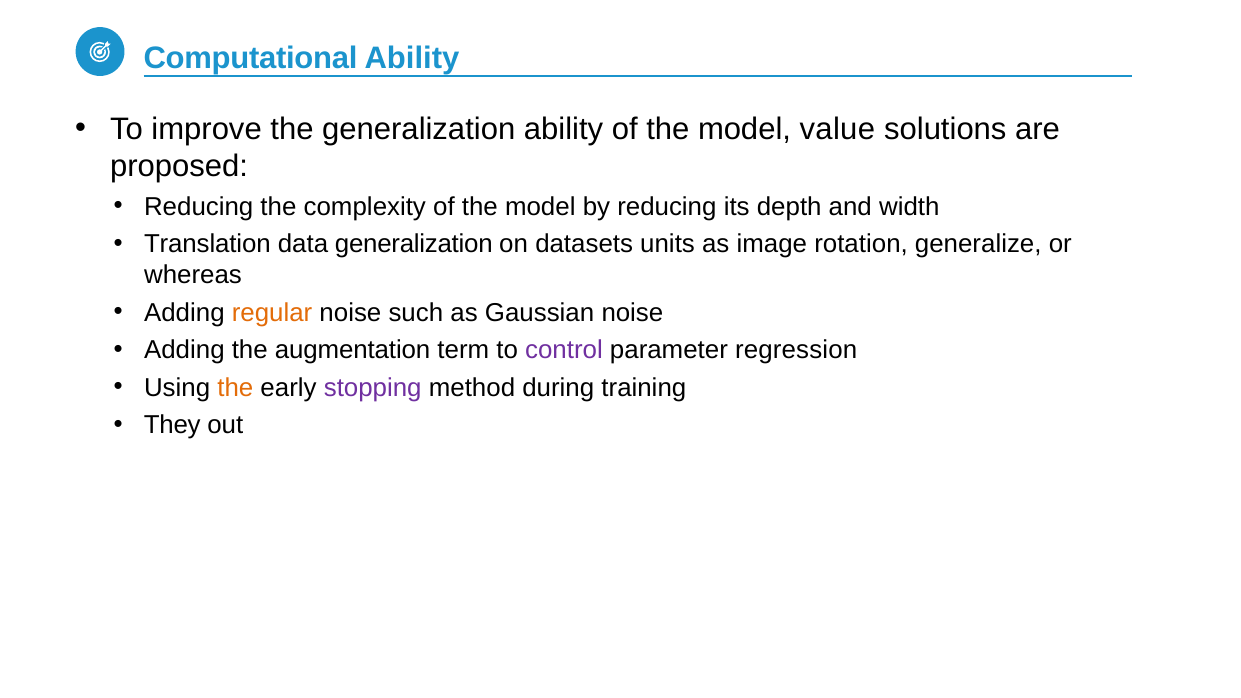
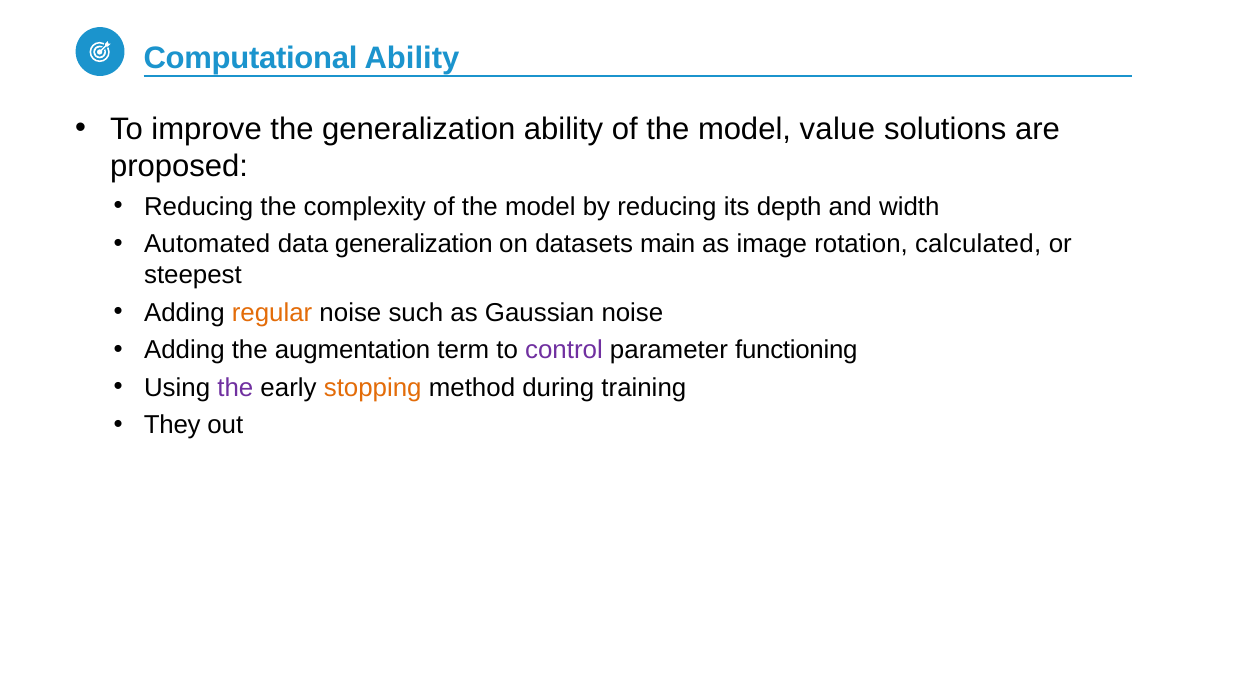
Translation: Translation -> Automated (207, 244)
units: units -> main (668, 244)
generalize: generalize -> calculated (978, 244)
whereas: whereas -> steepest (193, 275)
regression: regression -> functioning (796, 350)
the colour: orange -> purple (235, 388)
stopping colour: purple -> orange (373, 388)
